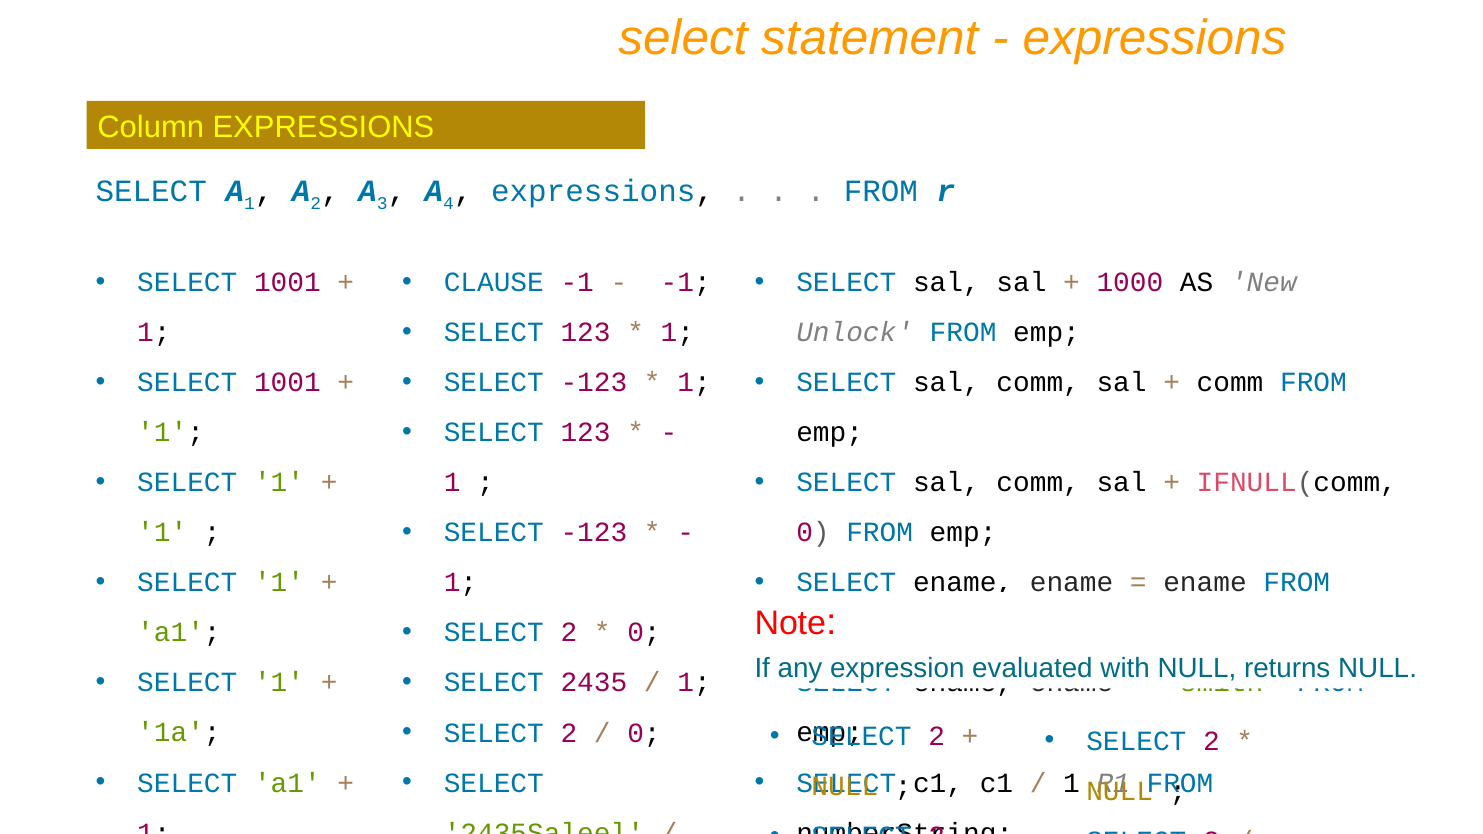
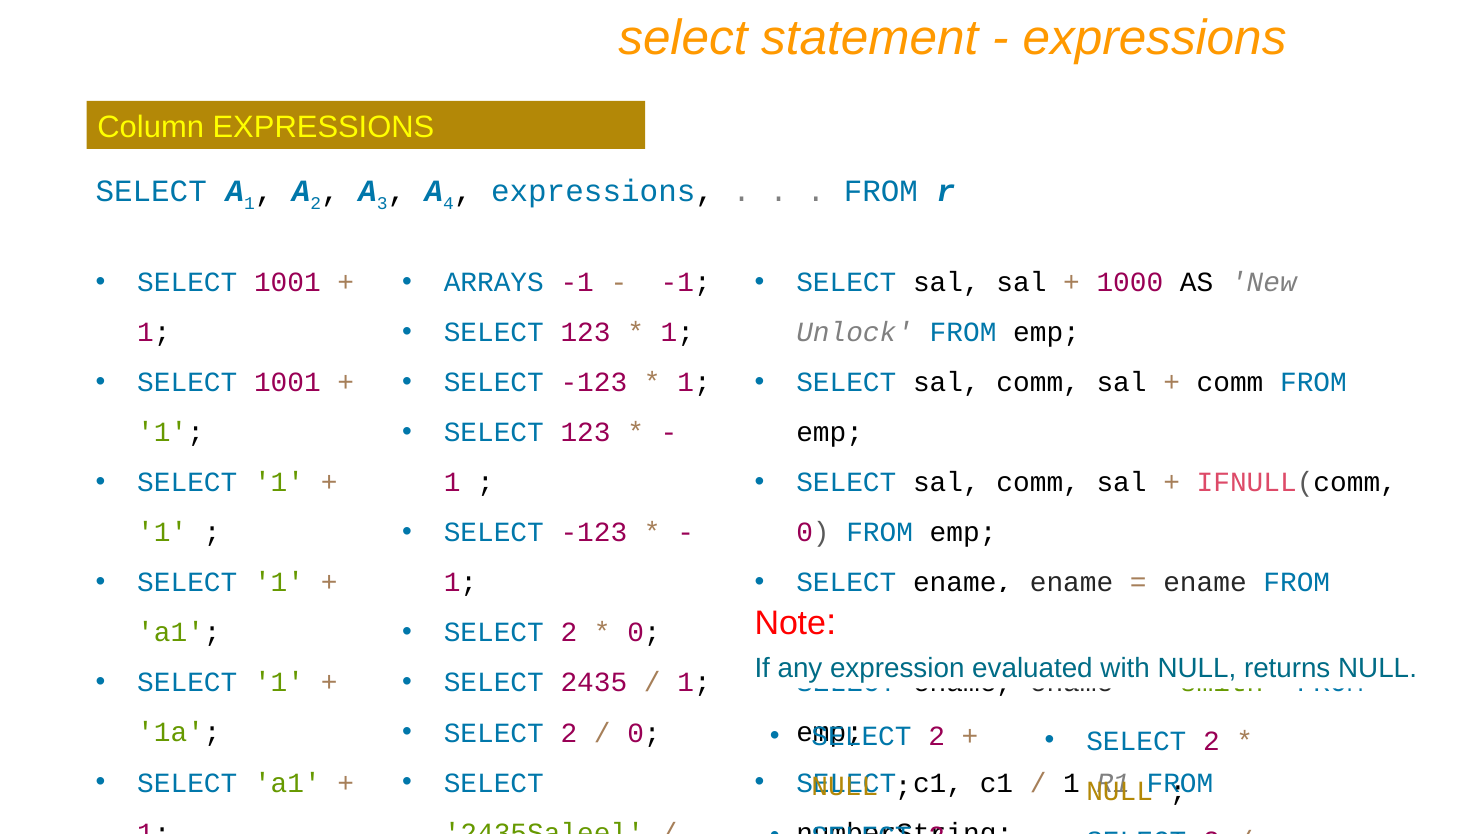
CLAUSE: CLAUSE -> ARRAYS (494, 283)
